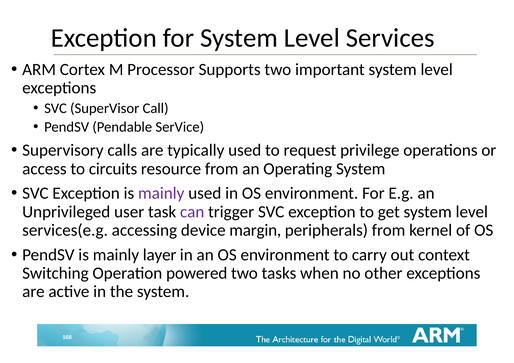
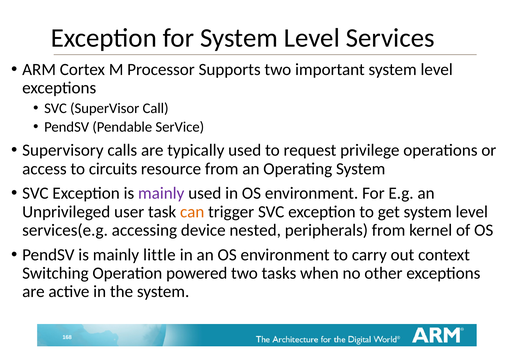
can colour: purple -> orange (192, 212)
margin: margin -> nested (255, 230)
layer: layer -> little (159, 255)
